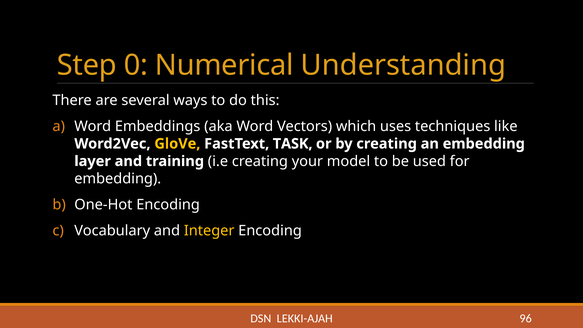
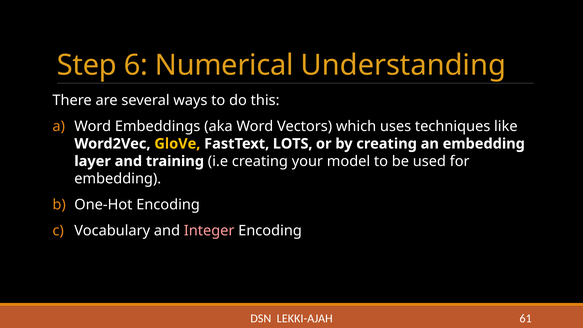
0: 0 -> 6 (136, 65)
TASK: TASK -> LOTS (293, 144)
Integer colour: yellow -> pink (209, 231)
96: 96 -> 61 (526, 318)
